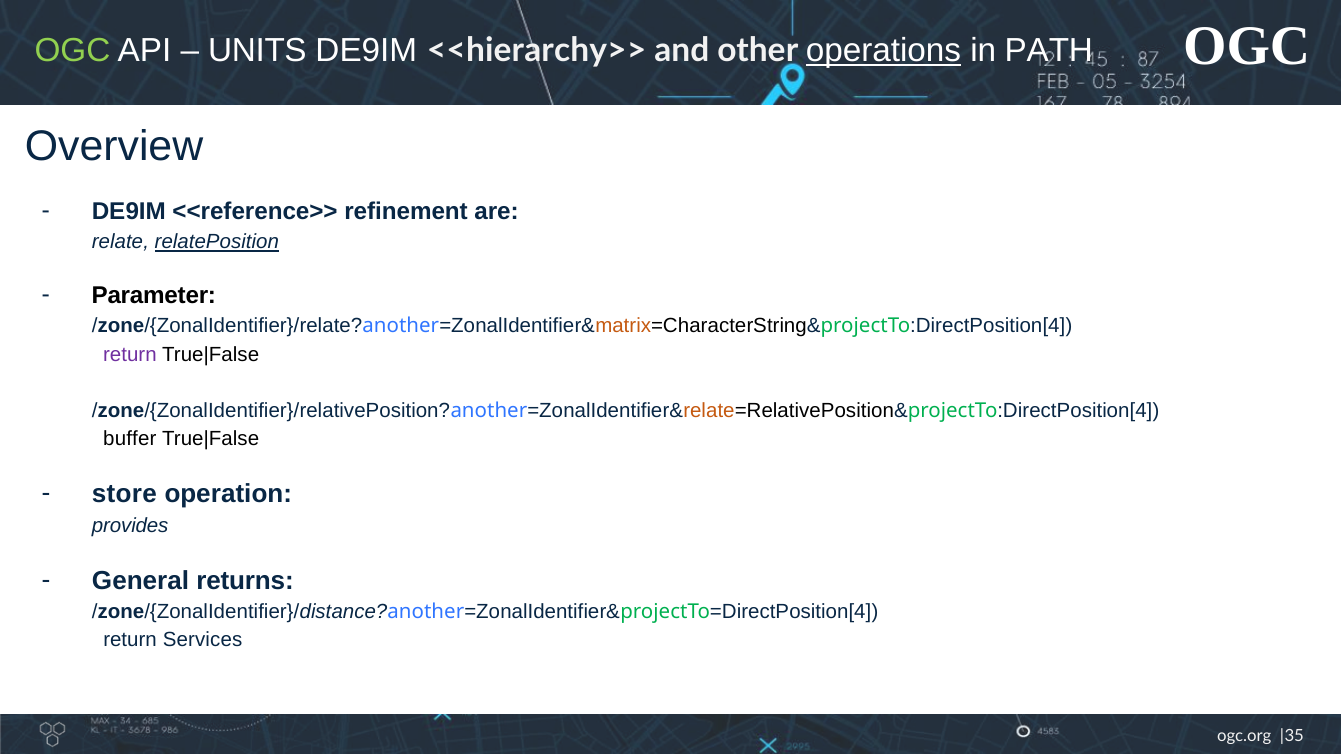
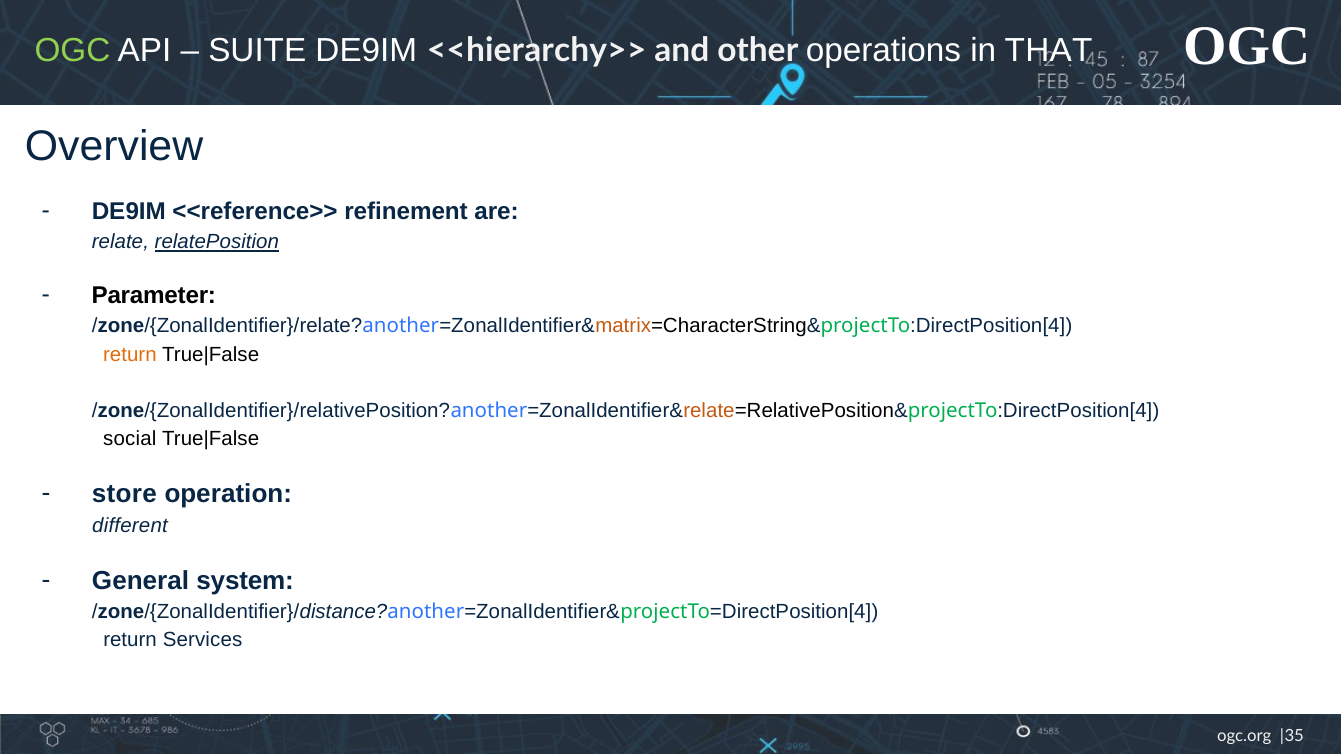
UNITS: UNITS -> SUITE (257, 51)
operations underline: present -> none (883, 51)
PATH: PATH -> THAT (1049, 51)
return colour: purple -> orange (130, 354)
buffer: buffer -> social (130, 439)
provides: provides -> different (130, 526)
returns: returns -> system (245, 581)
